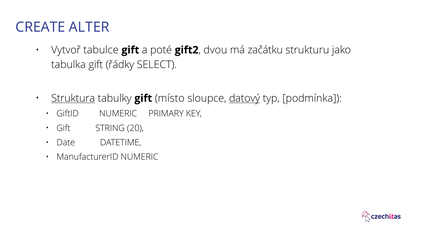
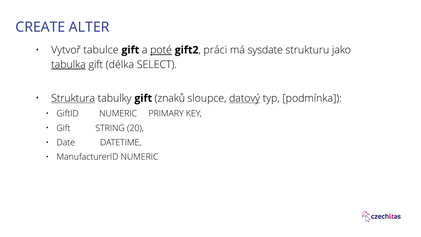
poté underline: none -> present (161, 50)
dvou: dvou -> práci (215, 50)
začátku: začátku -> sysdate (265, 50)
tabulka underline: none -> present (69, 65)
řádky: řádky -> délka (120, 65)
místo: místo -> znaků (170, 98)
